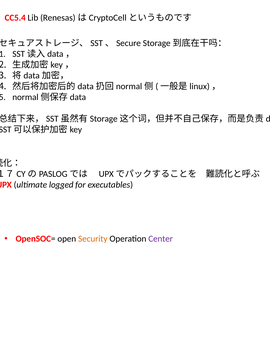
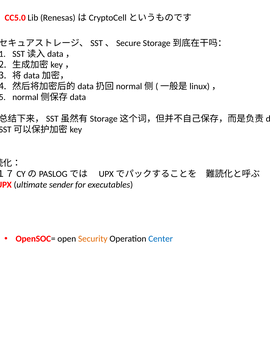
CC5.4: CC5.4 -> CC5.0 (15, 18)
logged: logged -> sender (61, 185)
Center colour: purple -> blue (161, 239)
